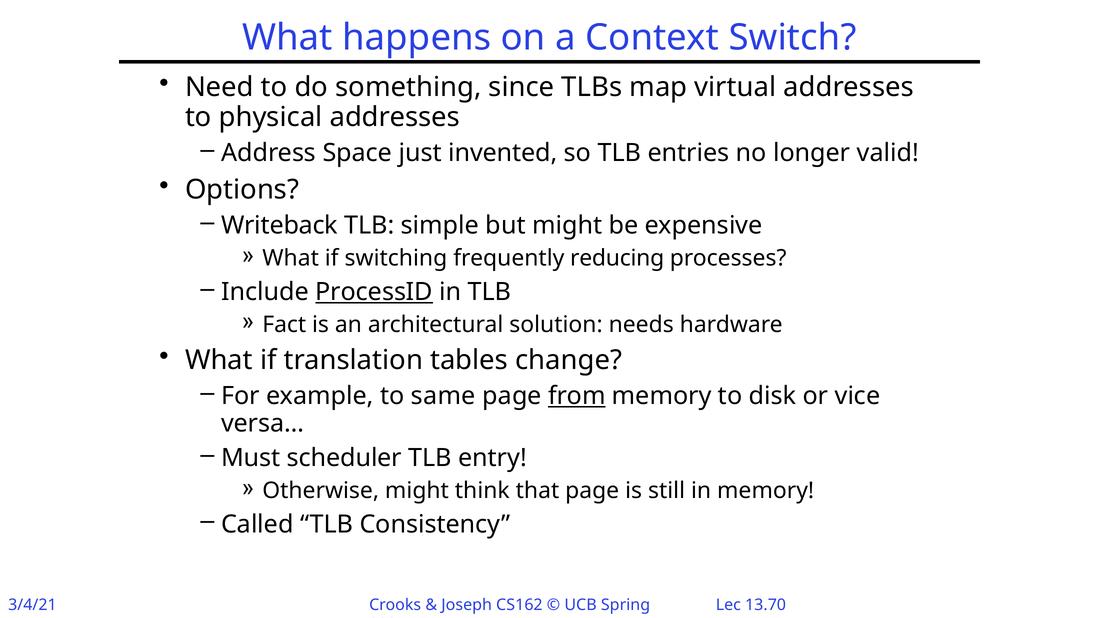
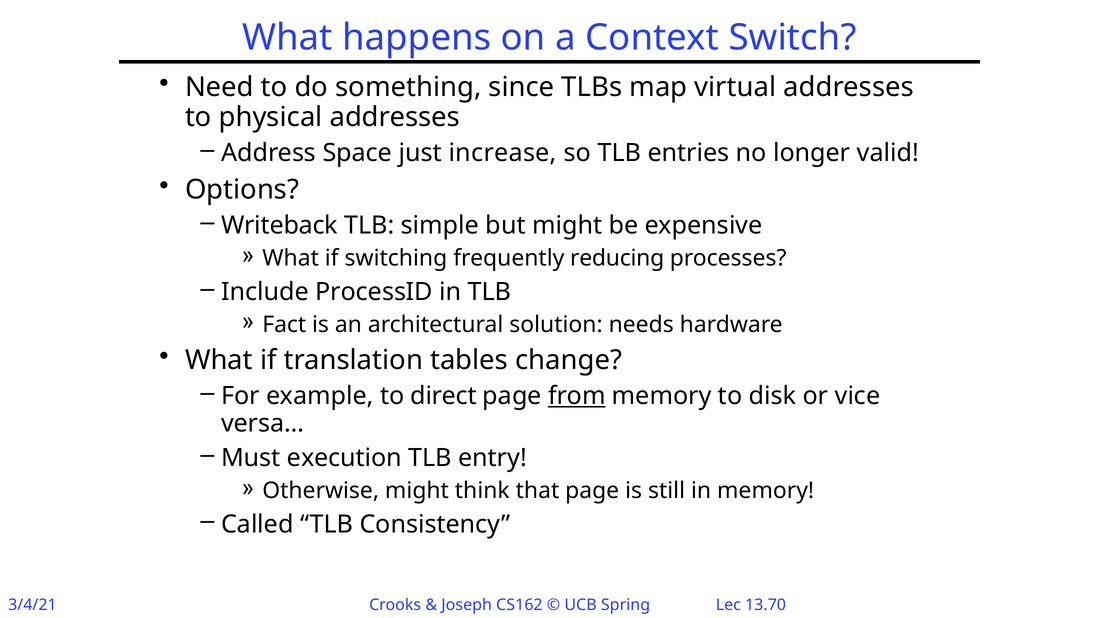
invented: invented -> increase (503, 153)
ProcessID underline: present -> none (374, 292)
same: same -> direct (444, 396)
scheduler: scheduler -> execution (344, 458)
